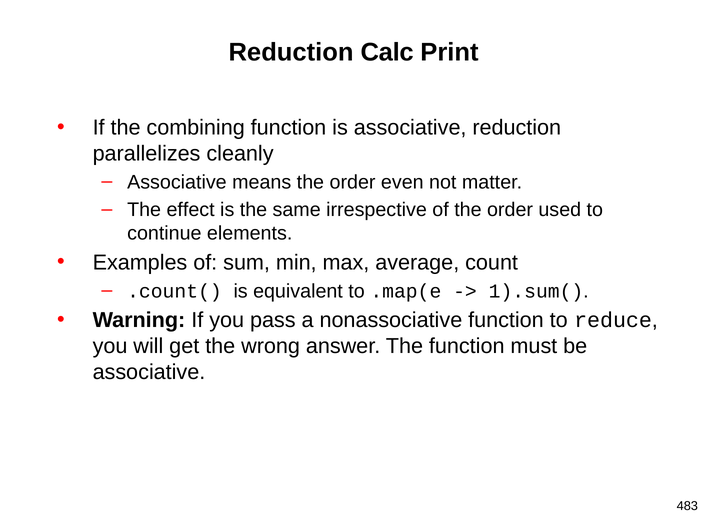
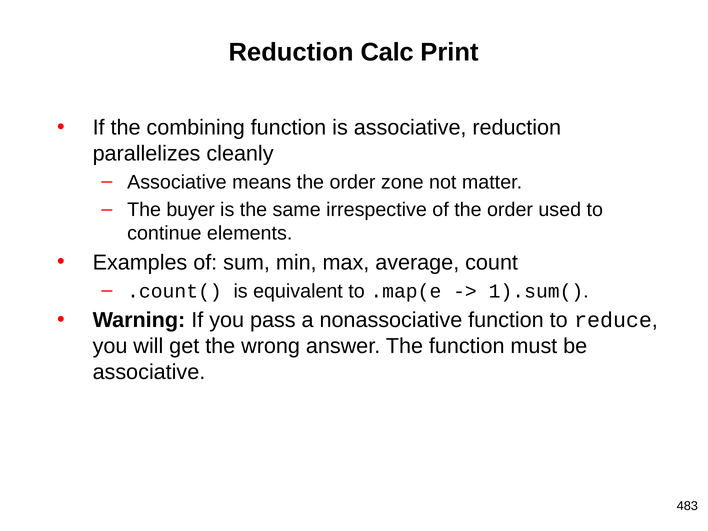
even: even -> zone (402, 182)
effect: effect -> buyer (191, 210)
